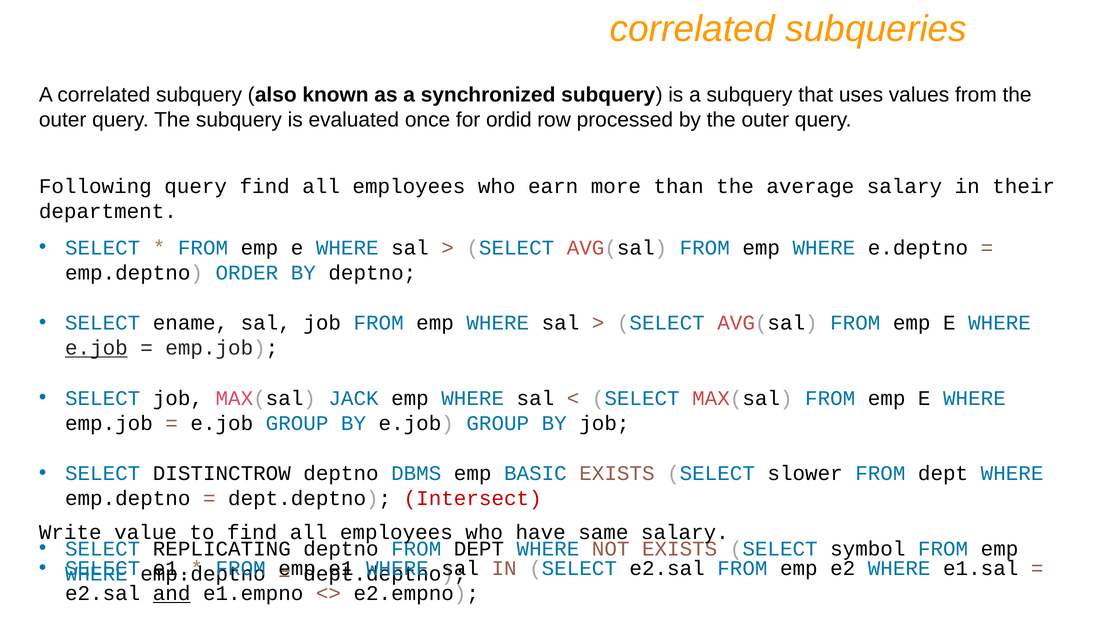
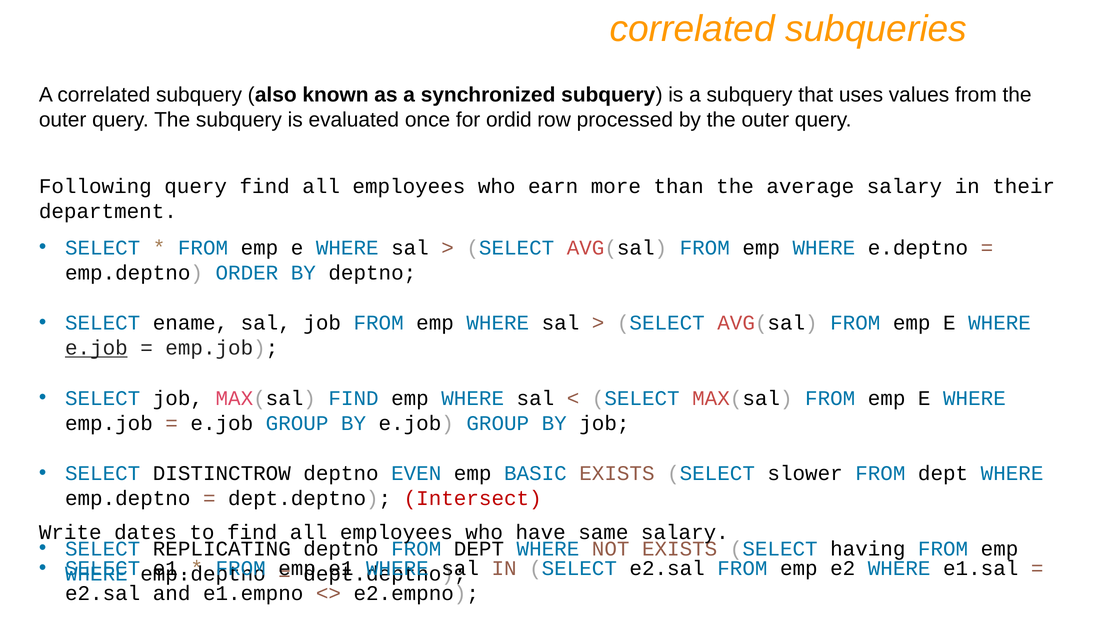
MAX(sal JACK: JACK -> FIND (354, 398)
DBMS: DBMS -> EVEN (416, 474)
value: value -> dates (146, 532)
symbol: symbol -> having (868, 549)
and underline: present -> none (172, 594)
